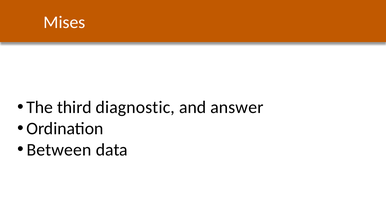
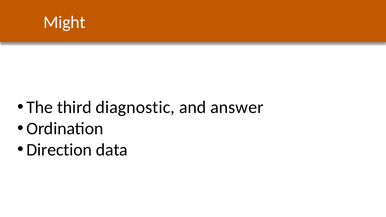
Mises: Mises -> Might (64, 22)
Between: Between -> Direction (59, 150)
